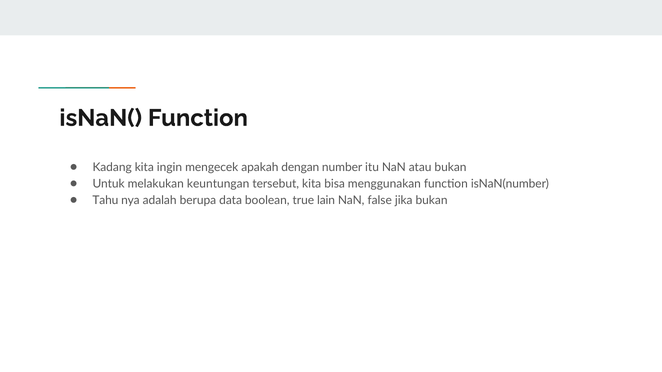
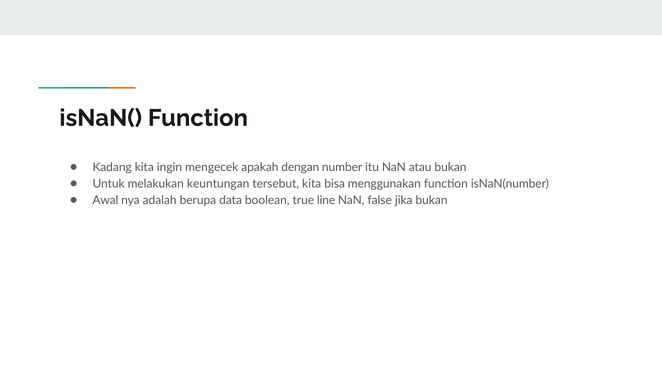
Tahu: Tahu -> Awal (105, 200)
lain: lain -> line (326, 200)
